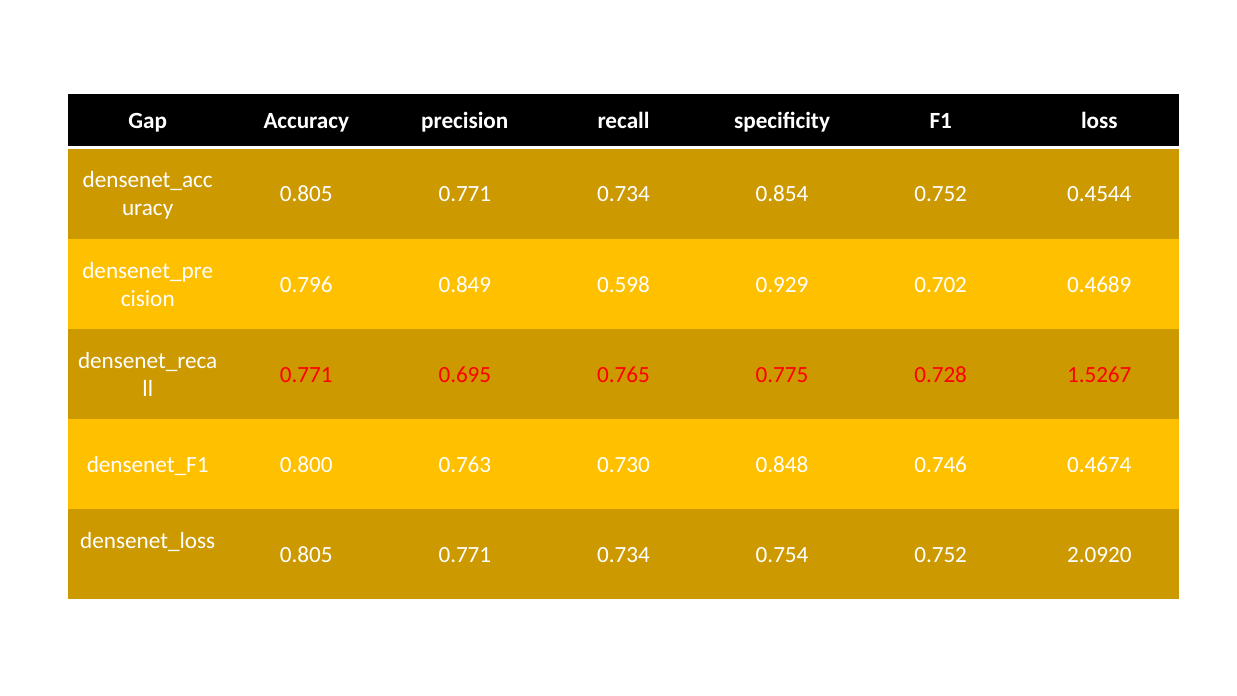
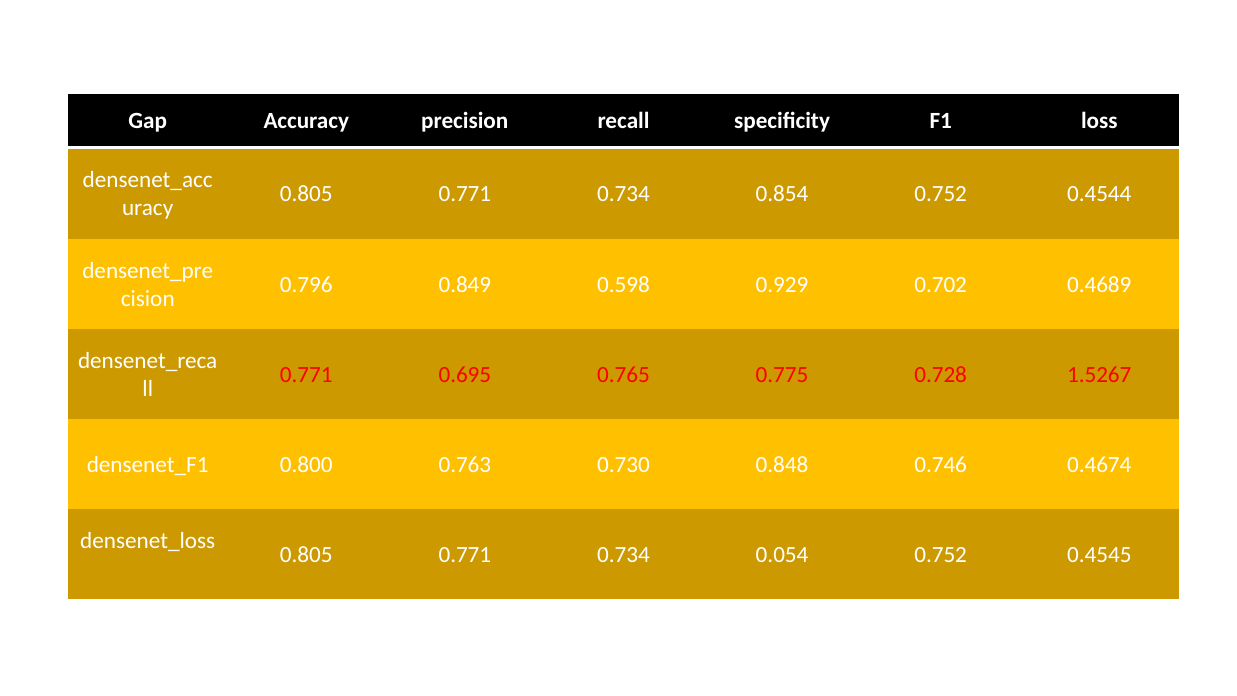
0.754: 0.754 -> 0.054 (782, 554)
2.0920: 2.0920 -> 0.4545 (1099, 554)
